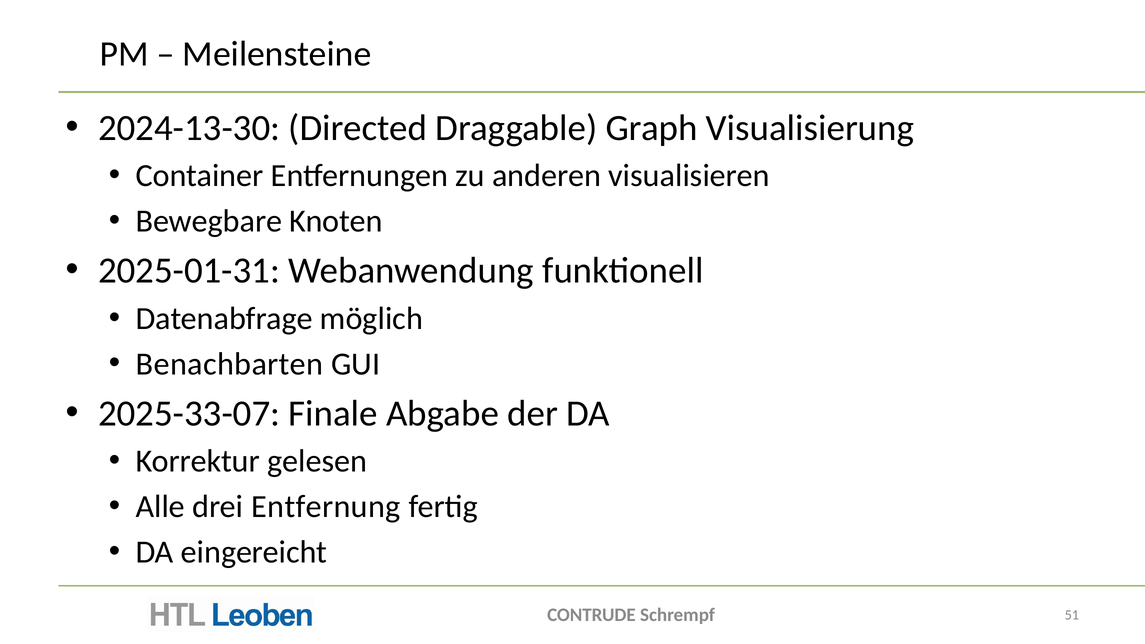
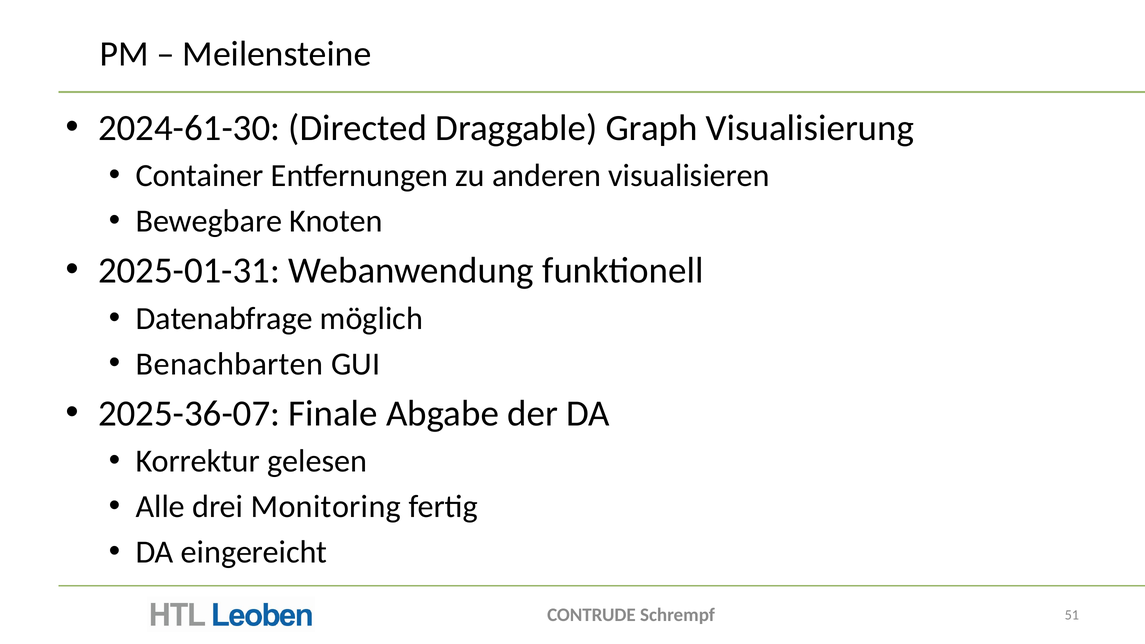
2024-13-30: 2024-13-30 -> 2024-61-30 (189, 128)
2025-33-07: 2025-33-07 -> 2025-36-07 (189, 413)
Entfernung: Entfernung -> Monitoring (326, 507)
